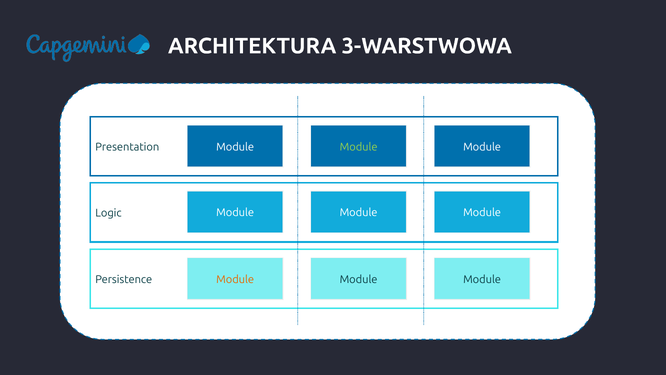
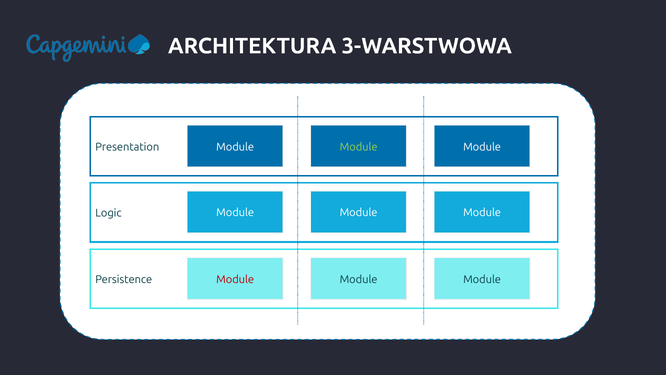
Module colour: orange -> red (235, 279)
